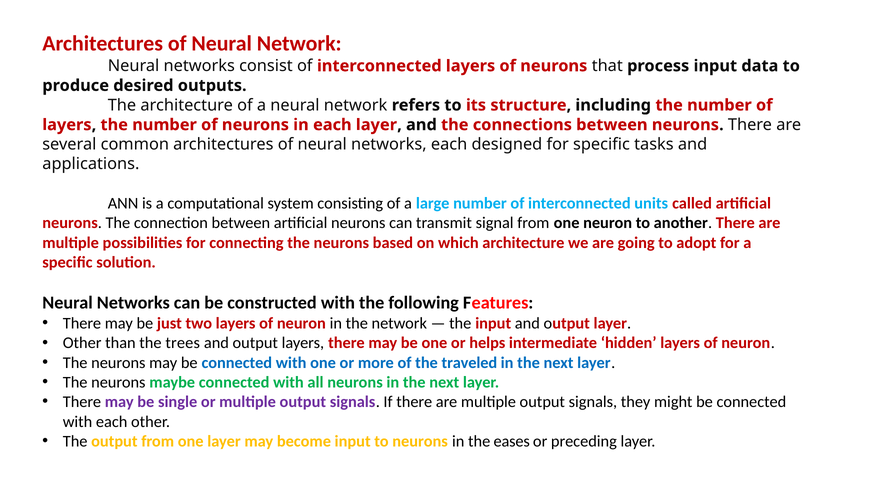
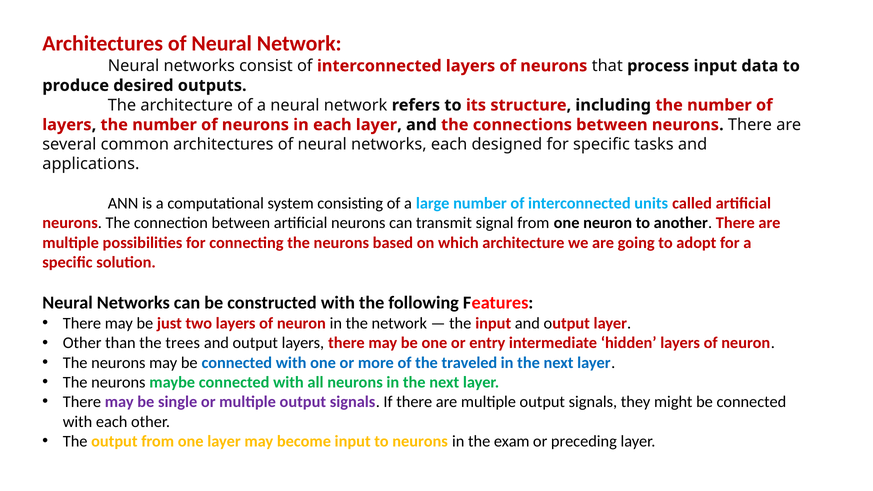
helps: helps -> entry (487, 343)
eases: eases -> exam (512, 441)
